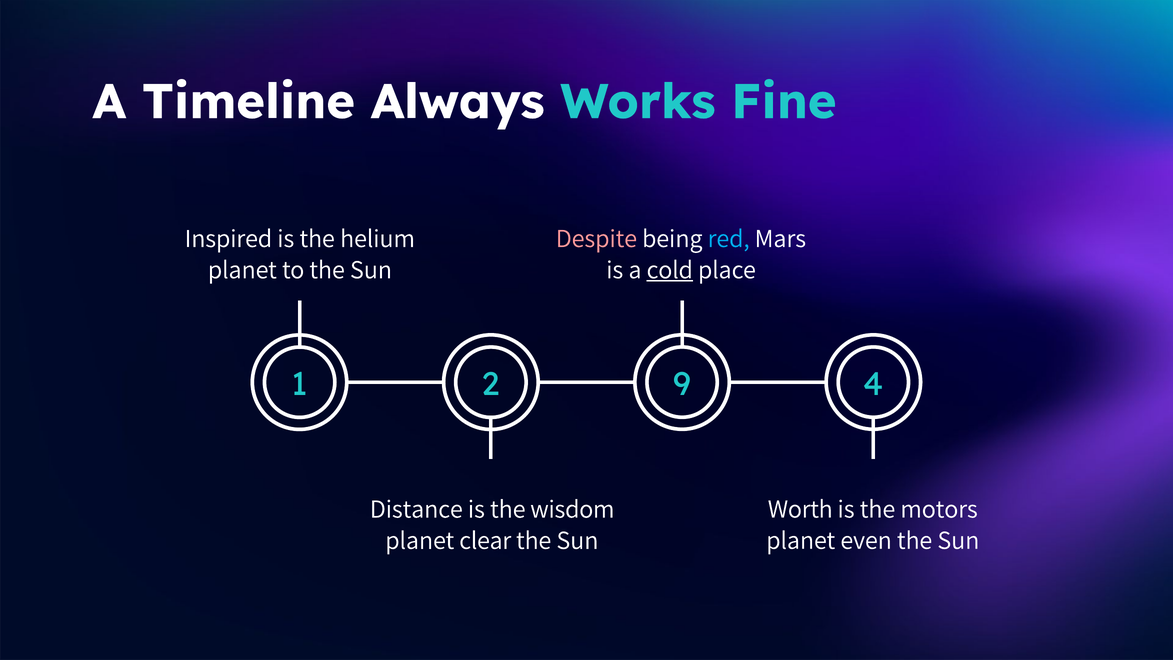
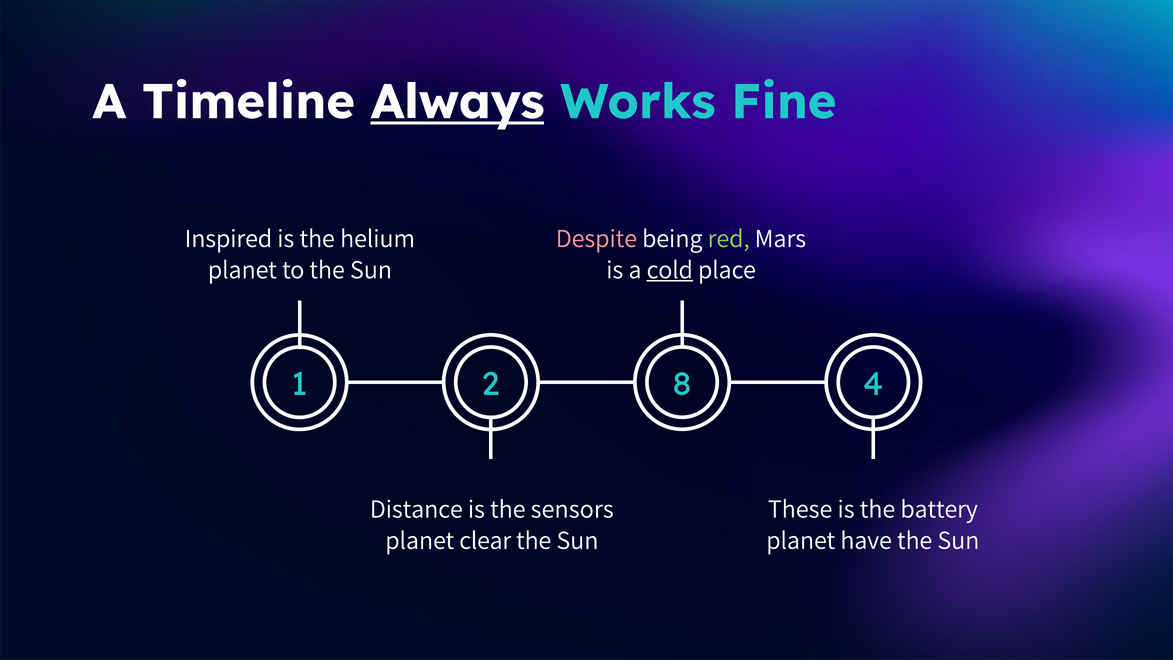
Always underline: none -> present (458, 102)
red colour: light blue -> light green (729, 238)
9: 9 -> 8 (682, 384)
Worth: Worth -> These (800, 509)
motors: motors -> battery (939, 509)
wisdom: wisdom -> sensors (572, 509)
even: even -> have (866, 540)
